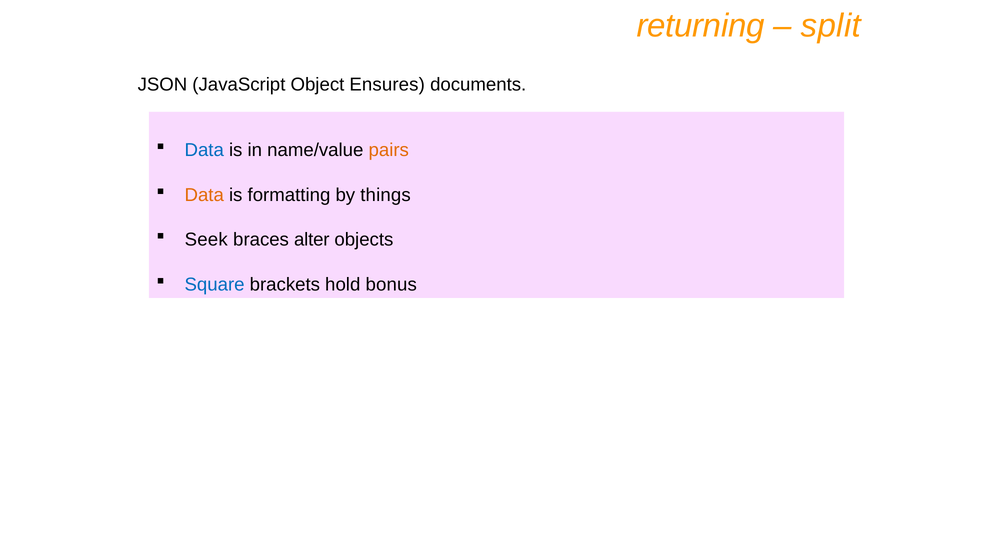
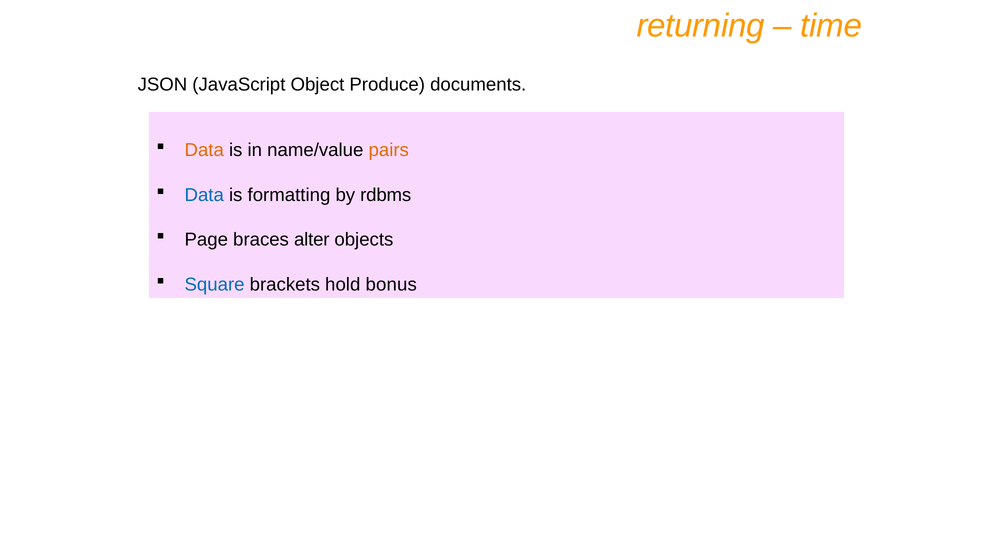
split: split -> time (831, 26)
Ensures: Ensures -> Produce (387, 84)
Data colour: blue -> orange (204, 150)
Data colour: orange -> blue (204, 195)
things: things -> rdbms (386, 195)
Seek: Seek -> Page (206, 240)
